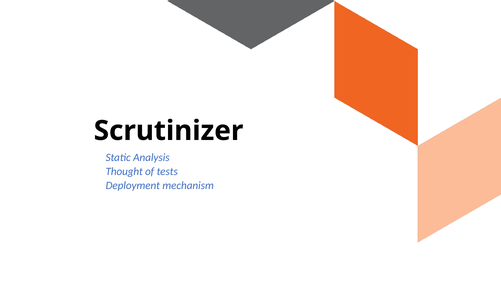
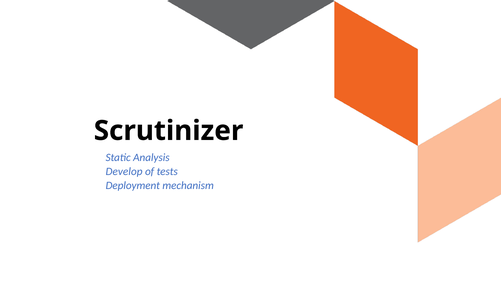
Thought: Thought -> Develop (124, 171)
